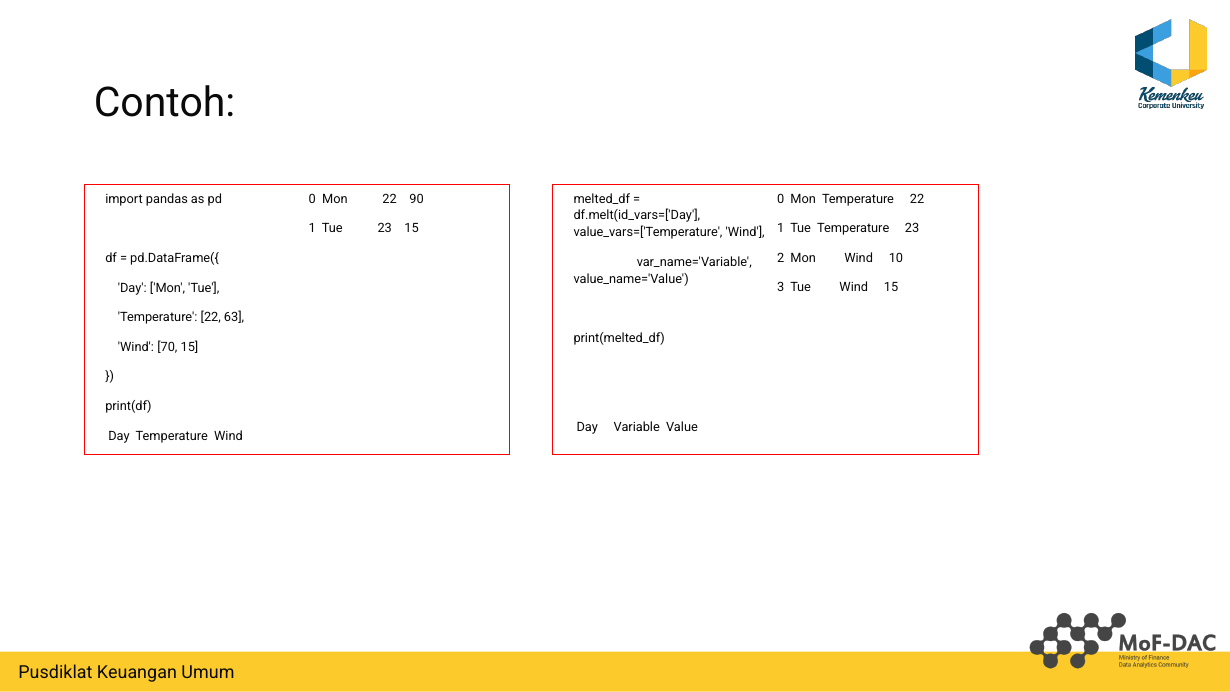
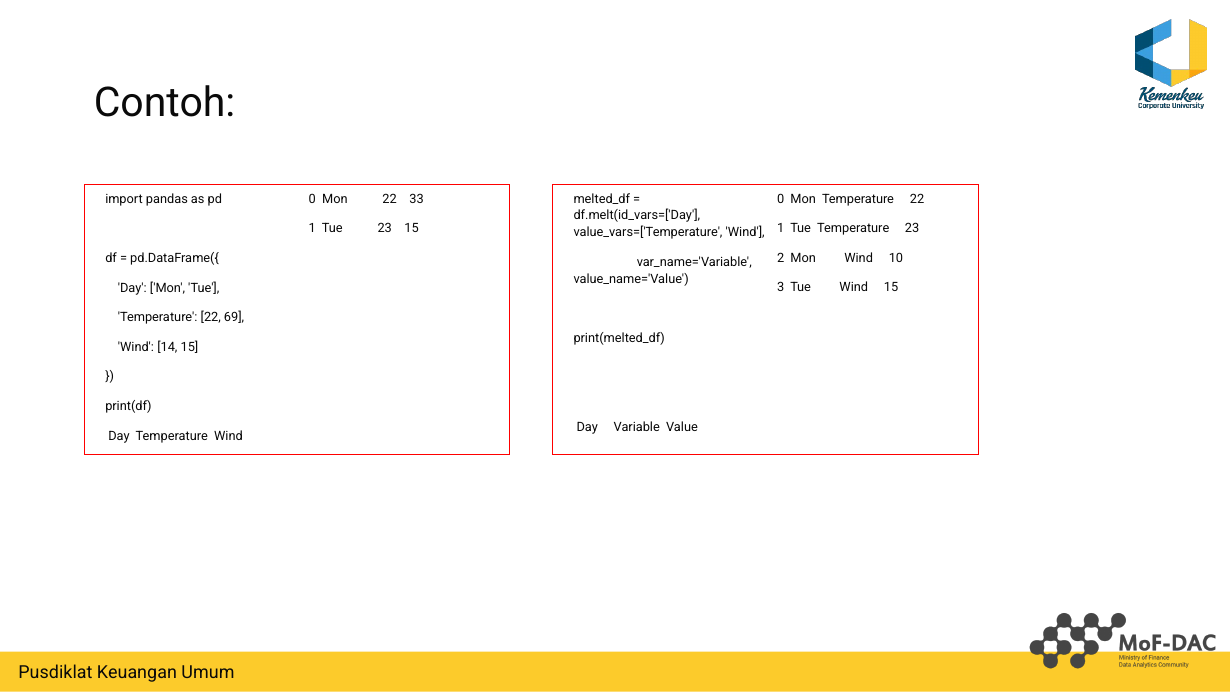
90: 90 -> 33 (417, 199)
63: 63 -> 69 (234, 317)
70: 70 -> 14 (167, 347)
